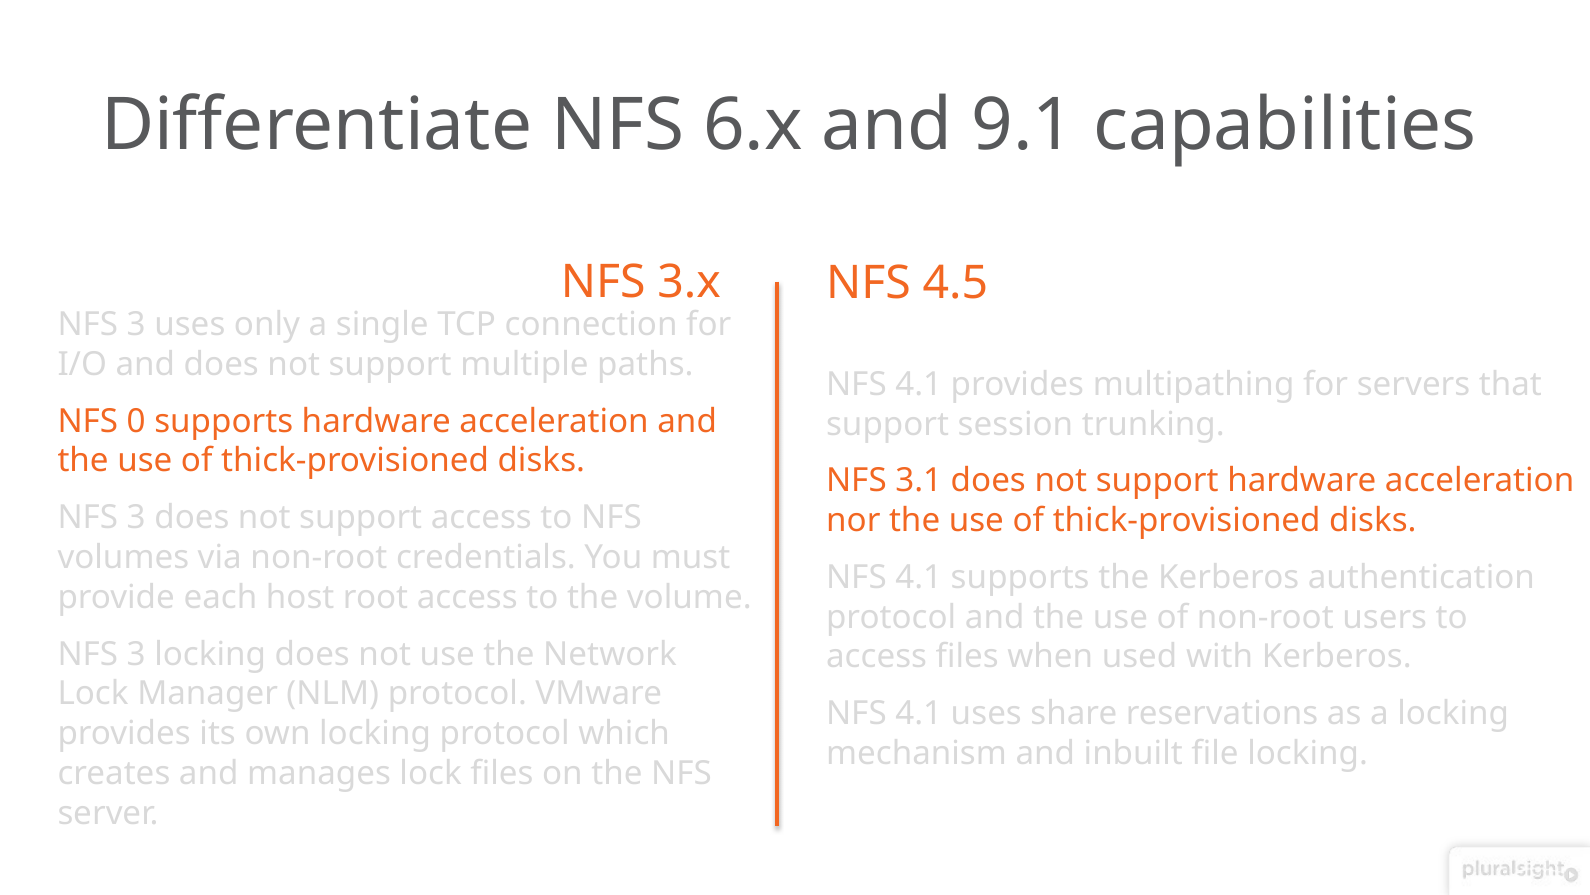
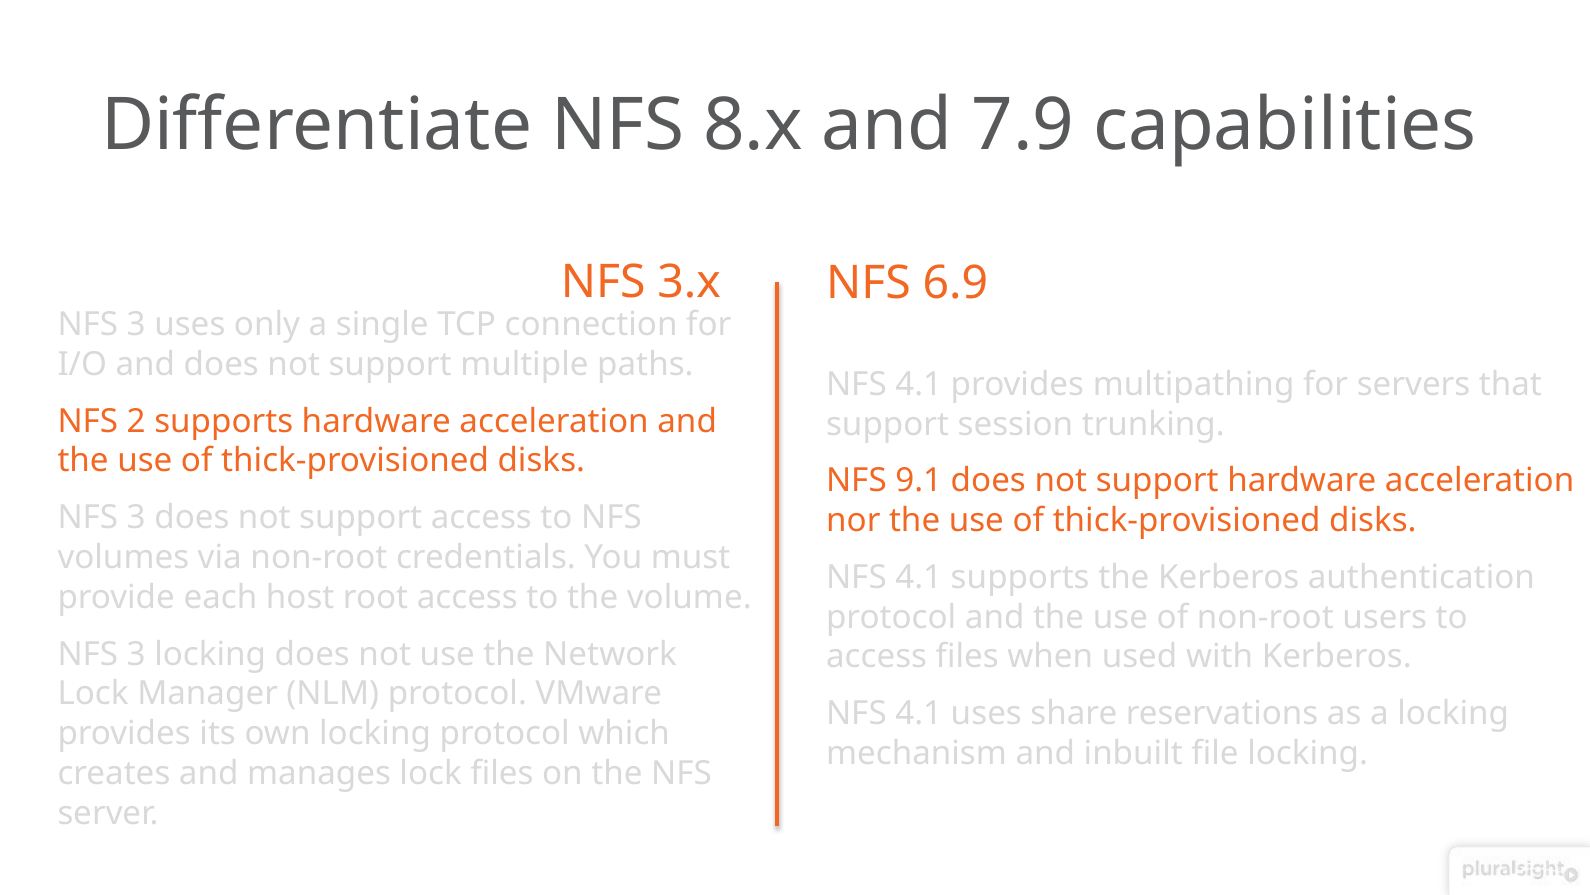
6.x: 6.x -> 8.x (753, 125)
9.1: 9.1 -> 7.9 (1023, 125)
4.5: 4.5 -> 6.9 (955, 282)
0: 0 -> 2 (136, 421)
3.1: 3.1 -> 9.1 (919, 481)
